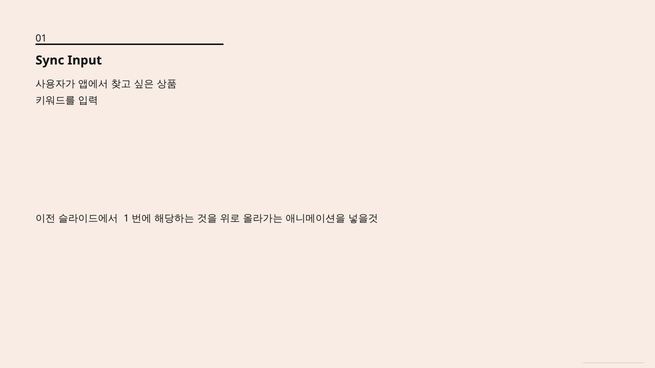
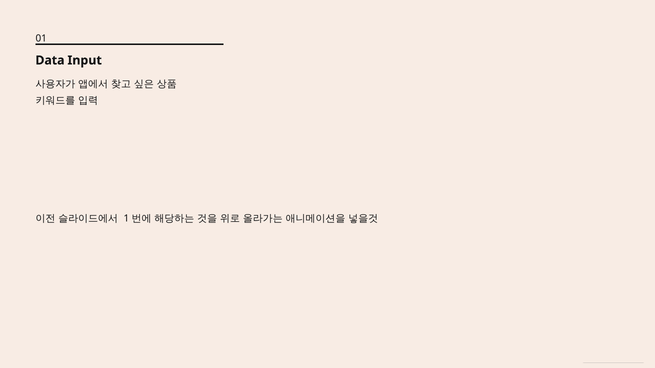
Sync: Sync -> Data (50, 60)
